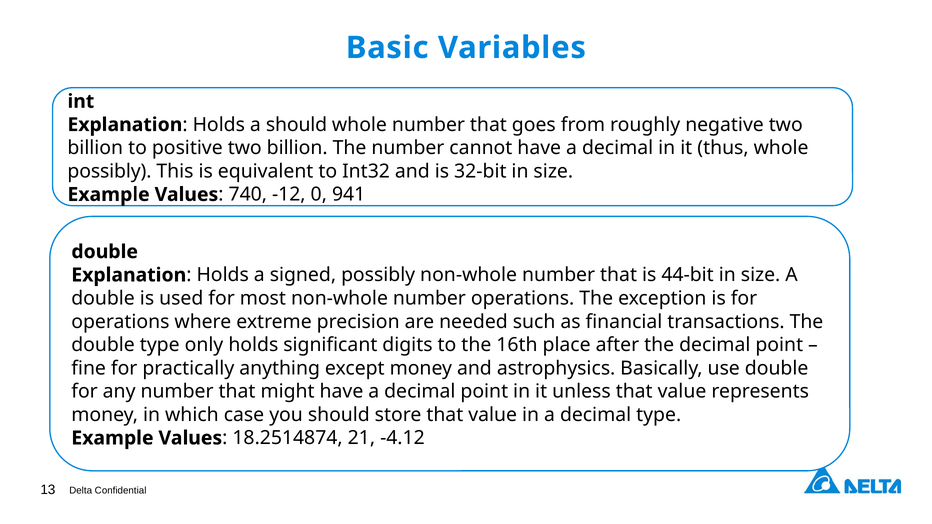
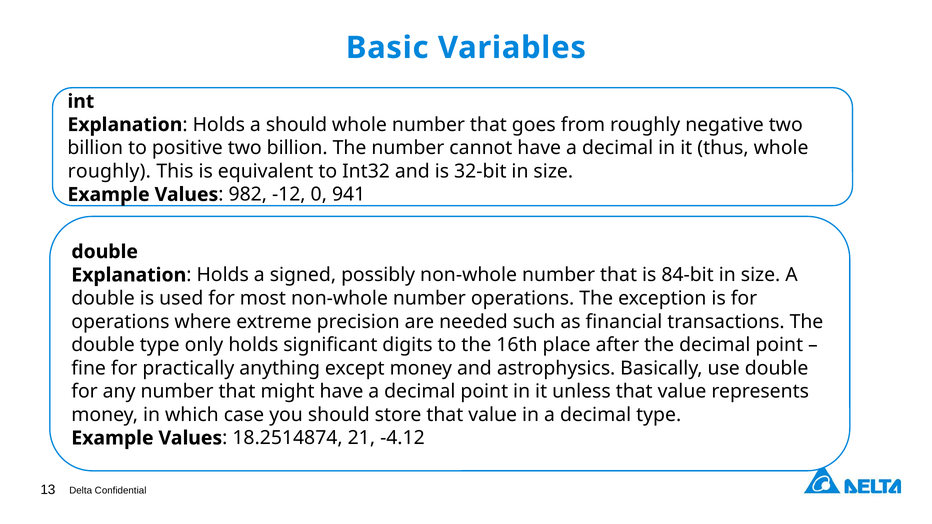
possibly: possibly -> roughly (109, 171)
740: 740 -> 982 (248, 195)
44-bit: 44-bit -> 84-bit (688, 275)
